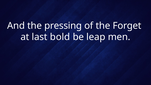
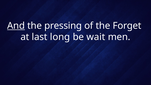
And underline: none -> present (16, 26)
bold: bold -> long (60, 37)
leap: leap -> wait (96, 37)
